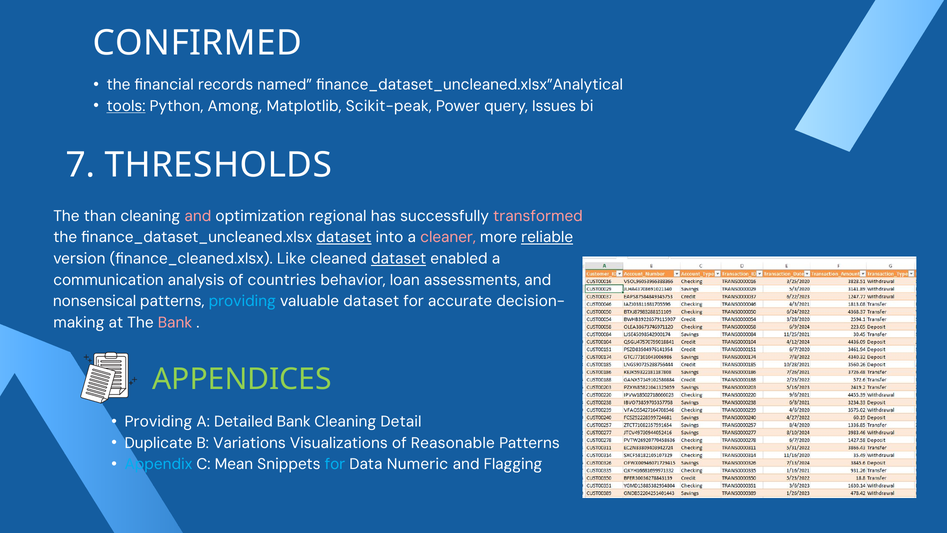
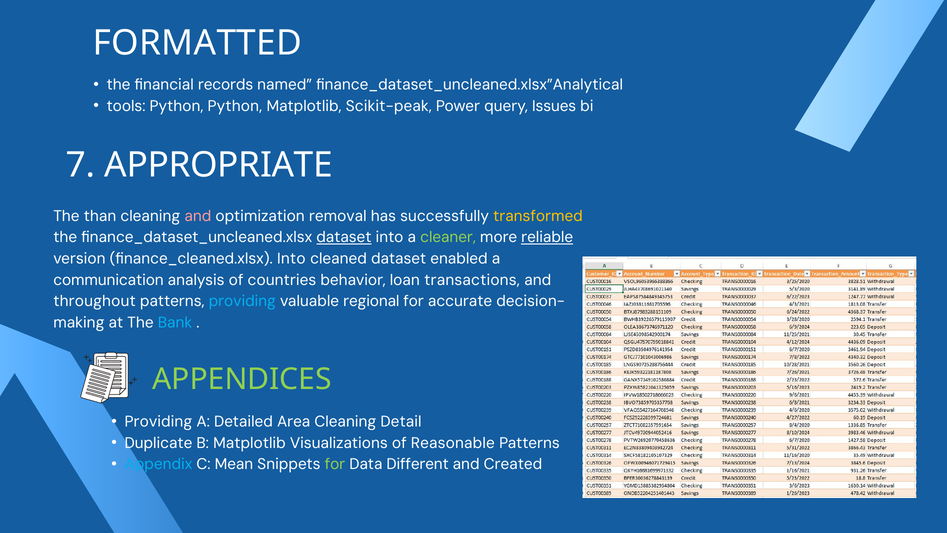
CONFIRMED: CONFIRMED -> FORMATTED (197, 43)
tools underline: present -> none (126, 106)
Python Among: Among -> Python (235, 106)
THRESHOLDS: THRESHOLDS -> APPROPRIATE (219, 165)
regional: regional -> removal (338, 216)
transformed colour: pink -> yellow (538, 216)
cleaner colour: pink -> light green (448, 237)
finance_cleaned.xlsx Like: Like -> Into (291, 259)
dataset underline: present -> none (399, 259)
assessments: assessments -> transactions (472, 280)
nonsensical: nonsensical -> throughout (95, 301)
valuable dataset: dataset -> regional (371, 301)
Bank colour: pink -> light blue (175, 322)
Detailed Bank: Bank -> Area (294, 422)
B Variations: Variations -> Matplotlib (249, 443)
for colour: light blue -> light green (335, 464)
Numeric: Numeric -> Different (418, 464)
Flagging: Flagging -> Created (513, 464)
